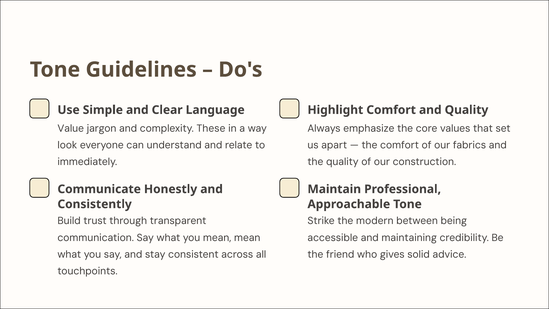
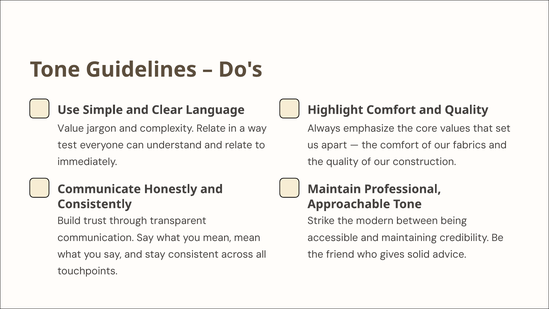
complexity These: These -> Relate (211, 128)
look: look -> test (67, 145)
